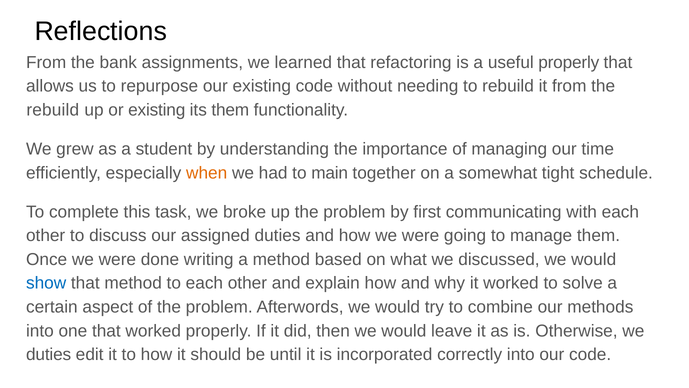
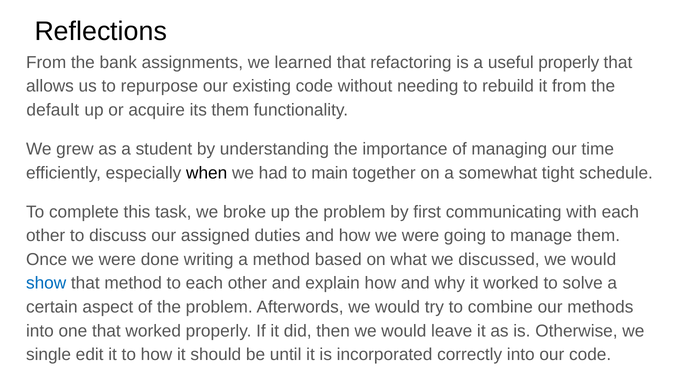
rebuild: rebuild -> default (53, 110)
or existing: existing -> acquire (157, 110)
when colour: orange -> black (207, 173)
duties: duties -> single (49, 354)
